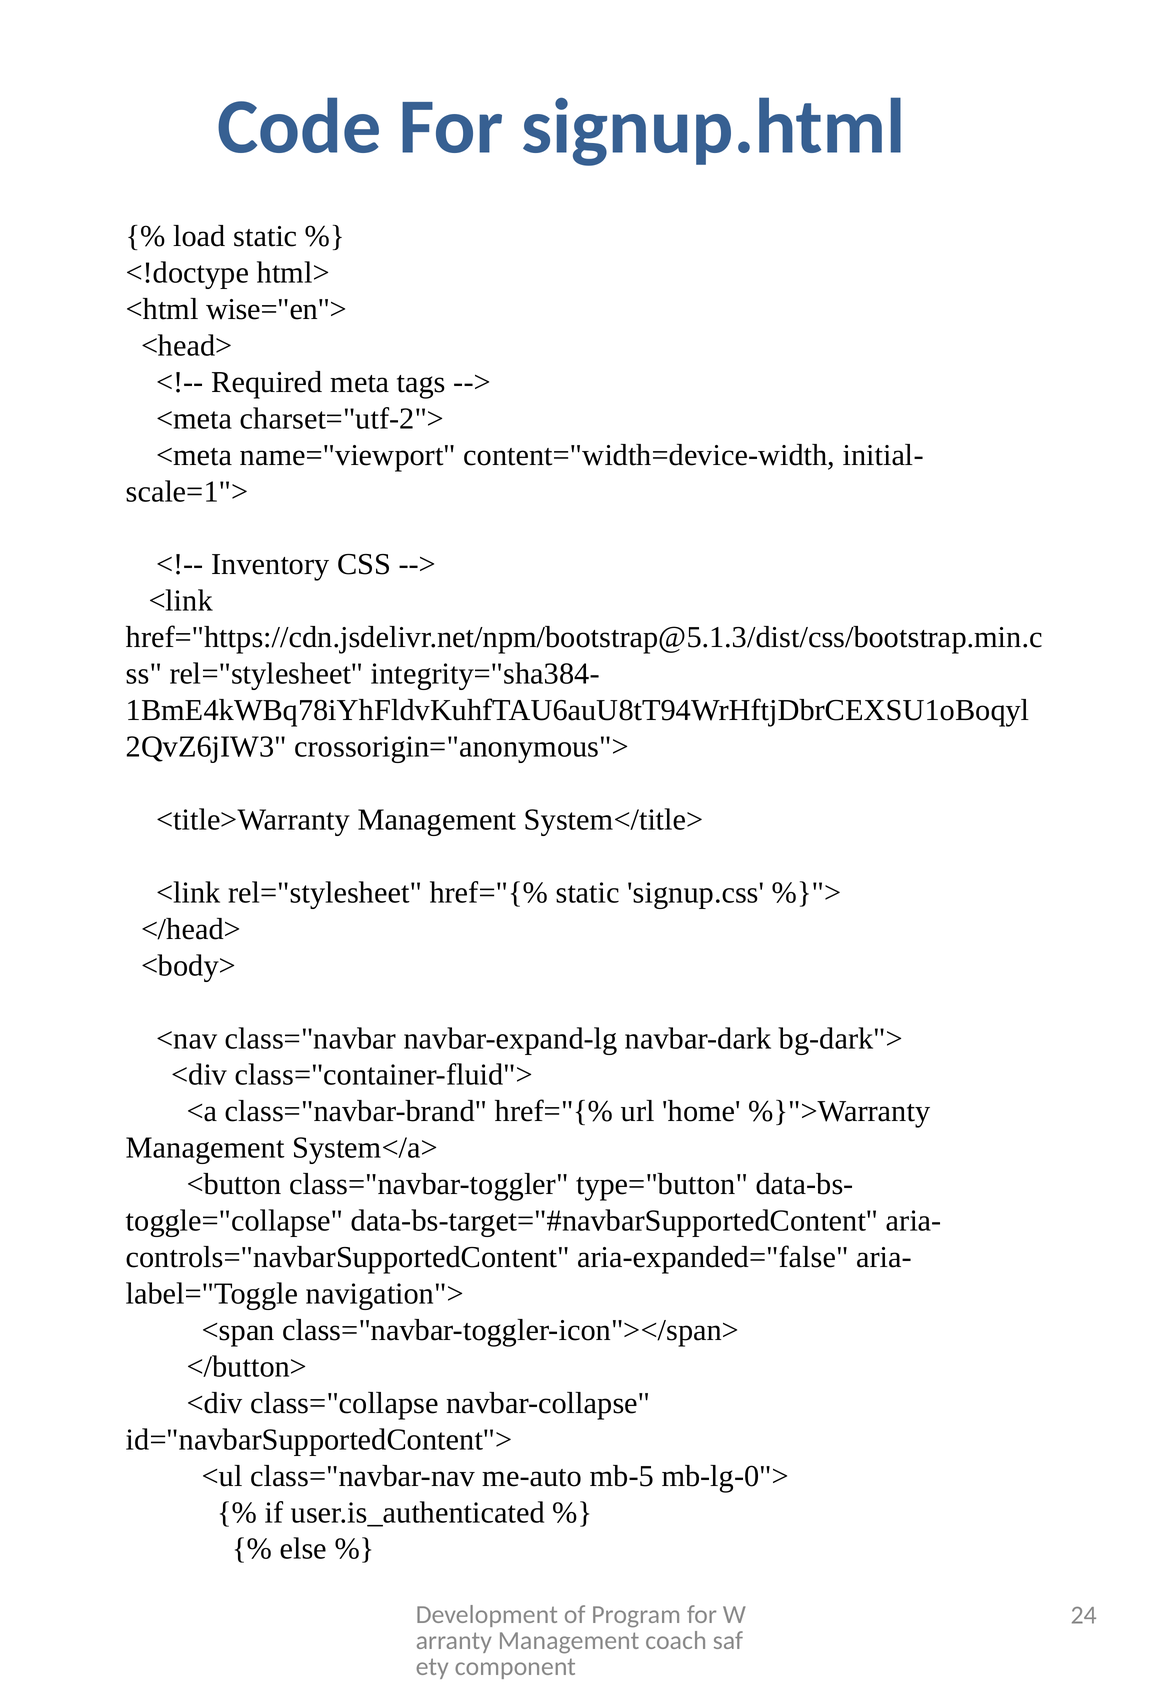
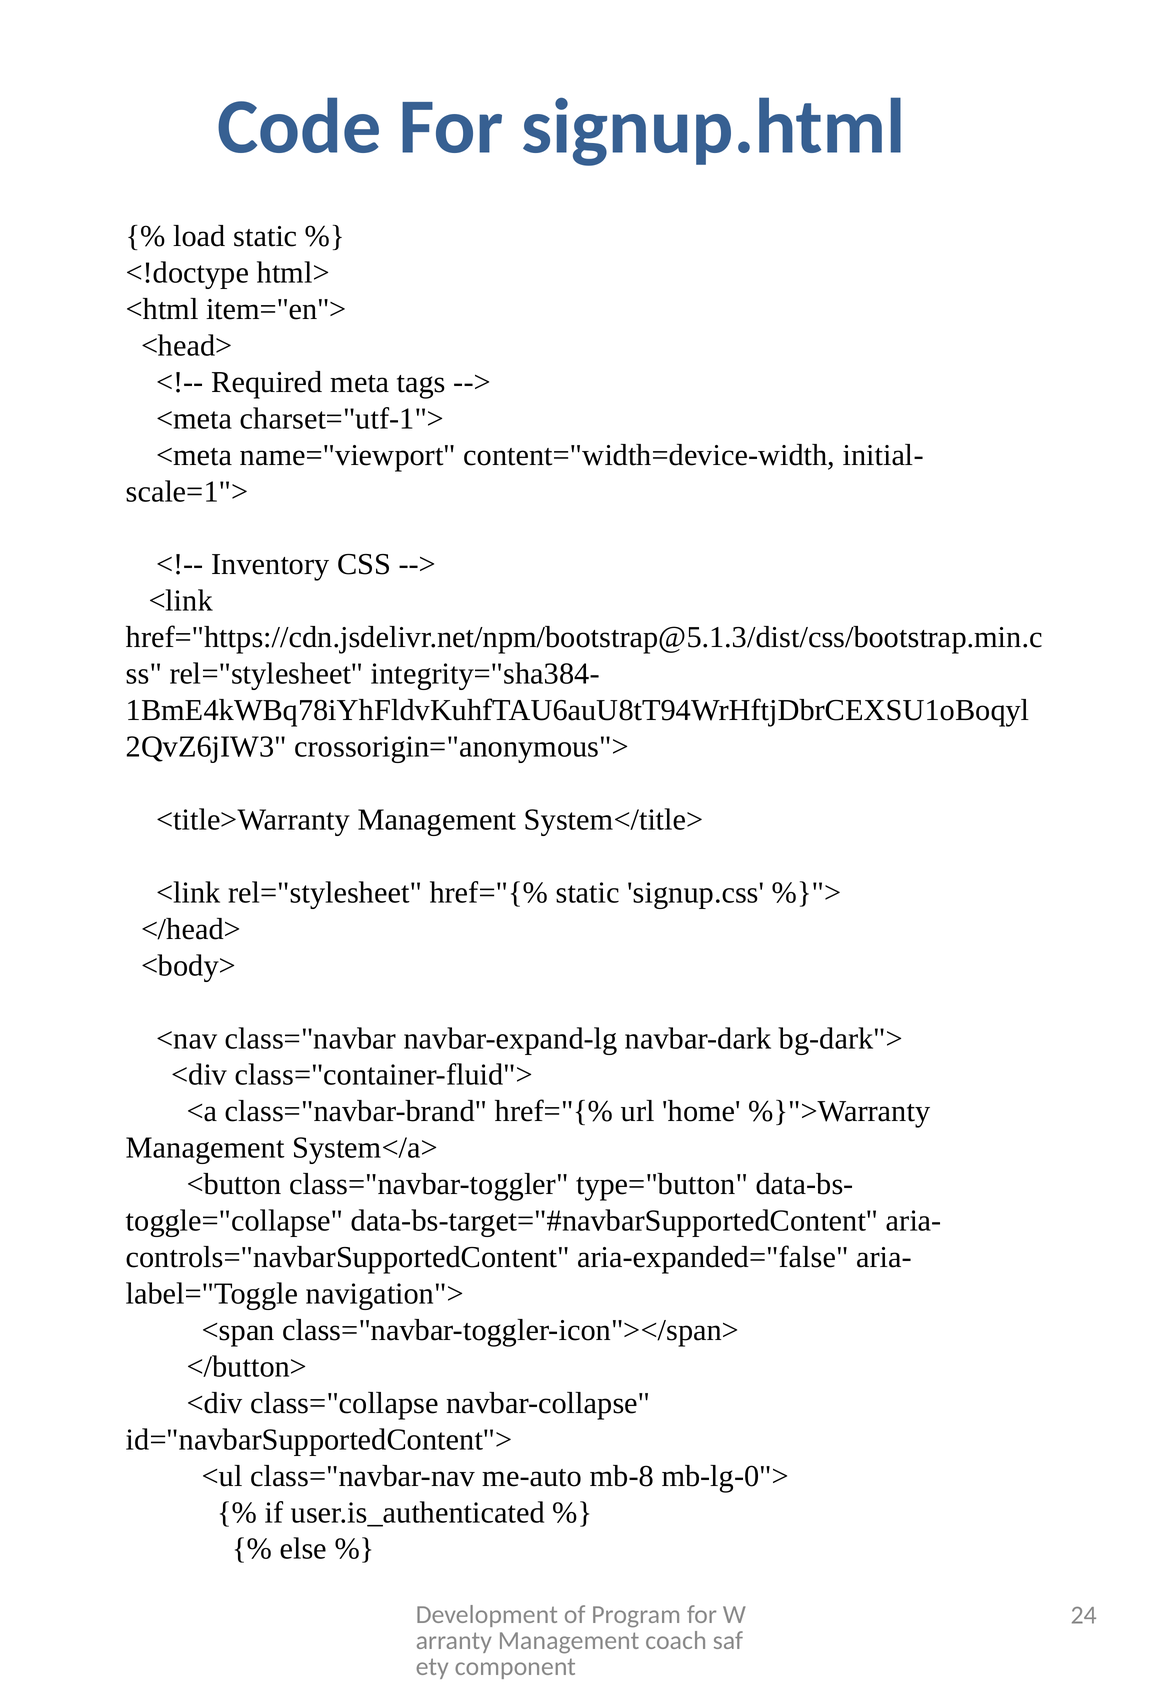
wise="en">: wise="en"> -> item="en"> (276, 309)
charset="utf-2">: charset="utf-2"> -> charset="utf-1"> (342, 418)
mb-5: mb-5 -> mb-8 (622, 1476)
